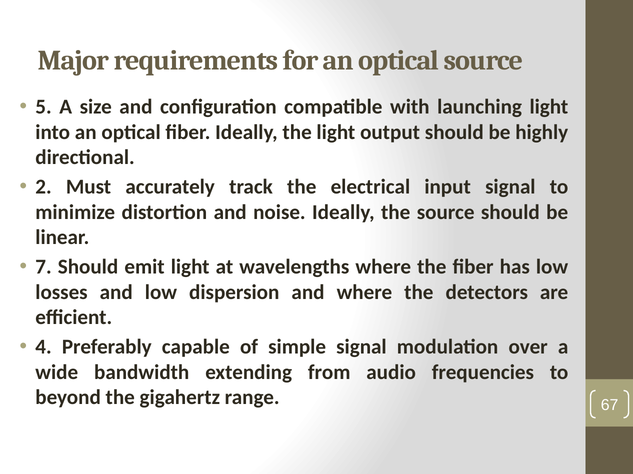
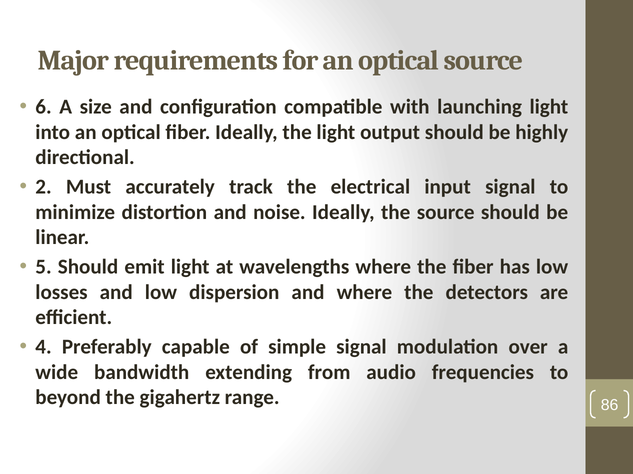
5: 5 -> 6 (44, 107)
7: 7 -> 5 (44, 267)
67: 67 -> 86 (610, 406)
